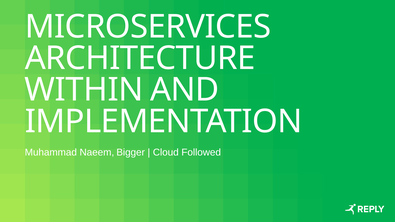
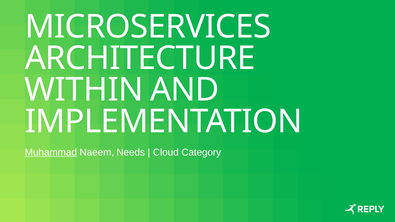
Muhammad underline: none -> present (51, 152)
Bigger: Bigger -> Needs (131, 152)
Followed: Followed -> Category (201, 152)
